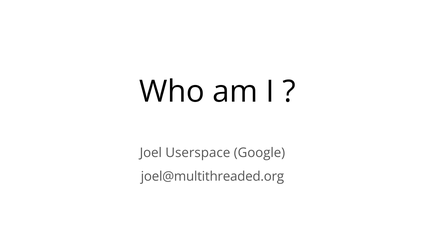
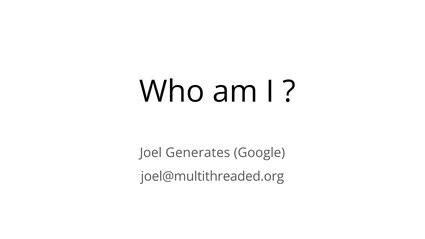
Userspace: Userspace -> Generates (198, 153)
